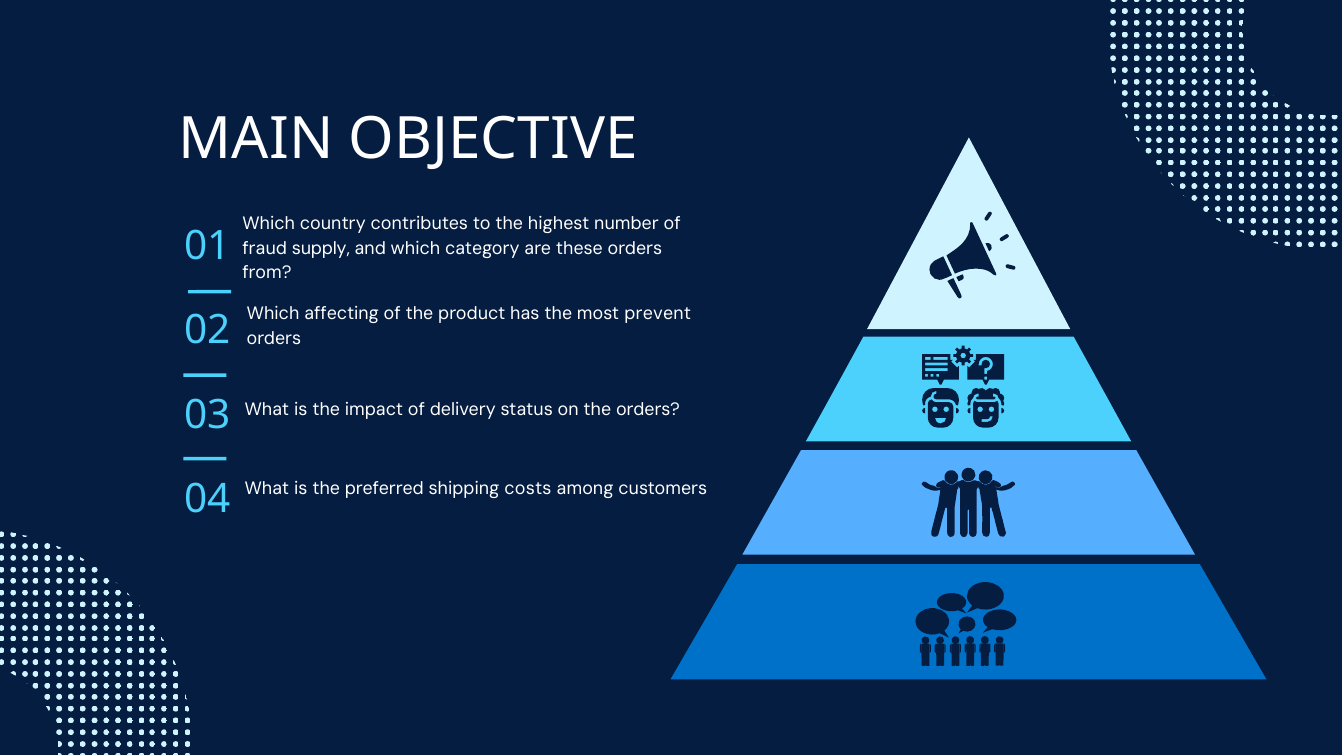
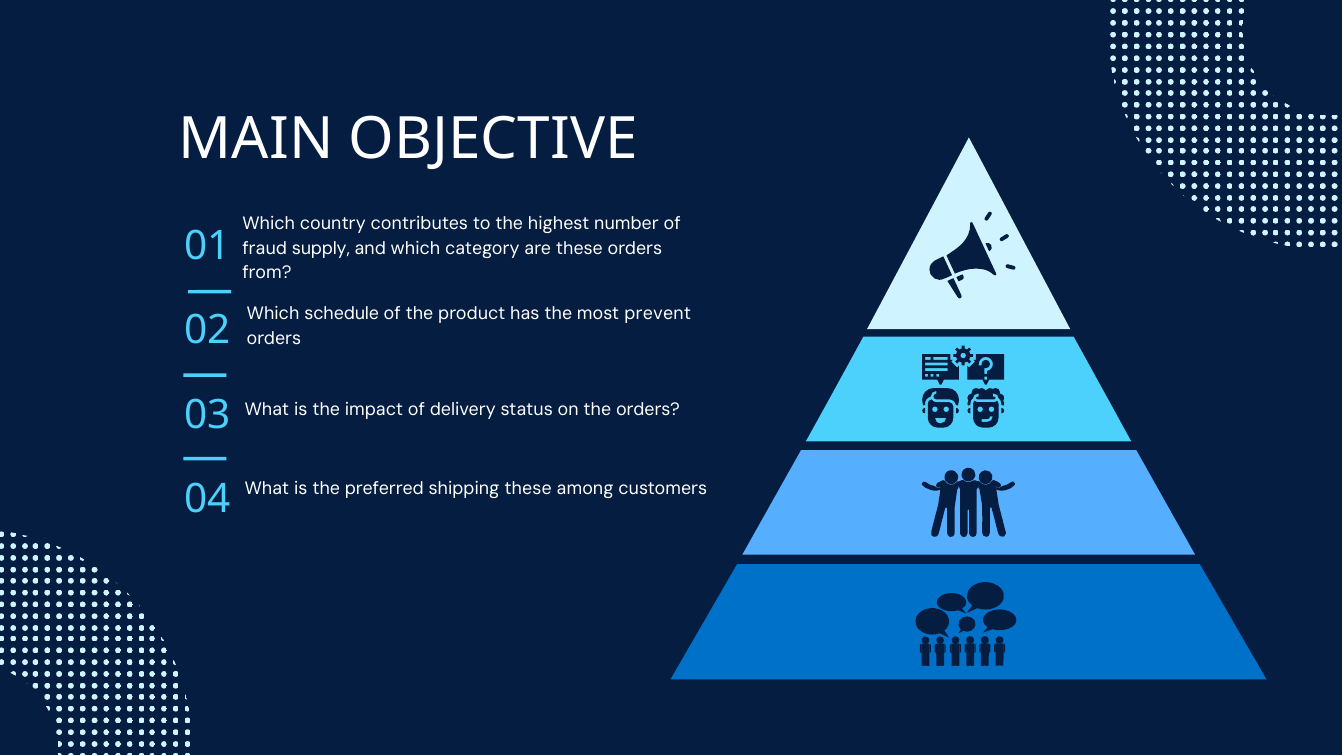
affecting: affecting -> schedule (342, 314)
shipping costs: costs -> these (528, 489)
